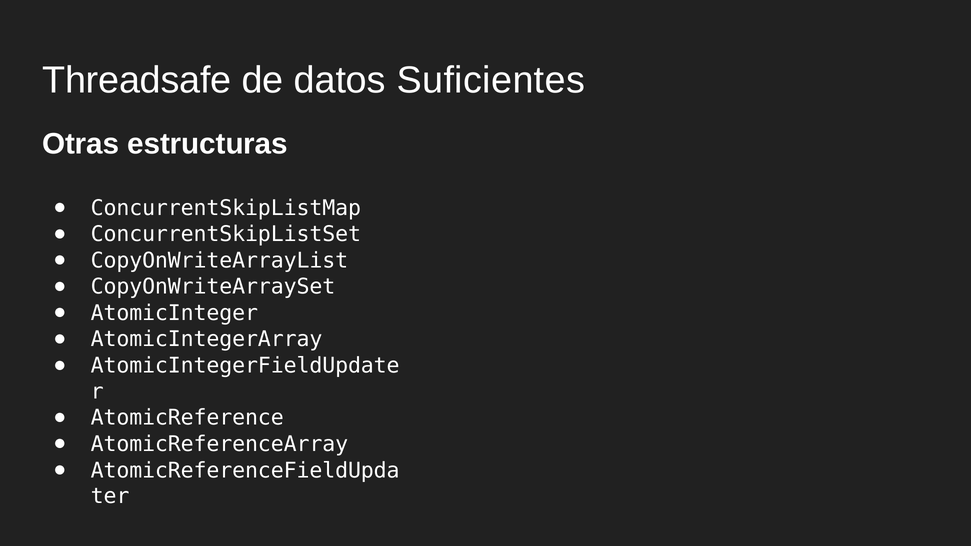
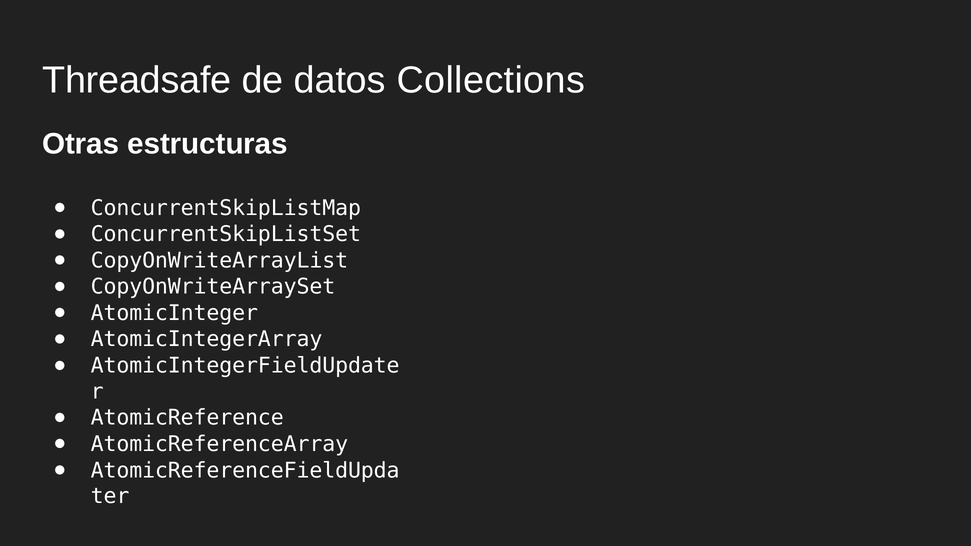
Suficientes: Suficientes -> Collections (491, 80)
